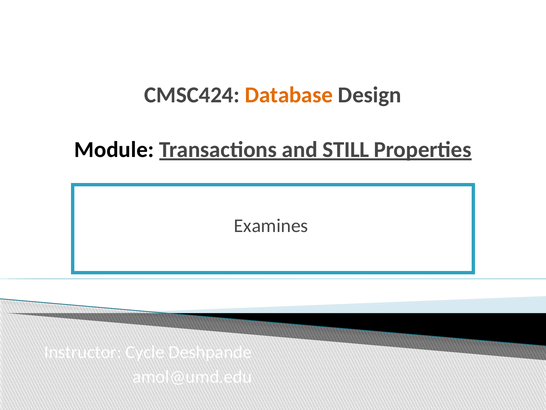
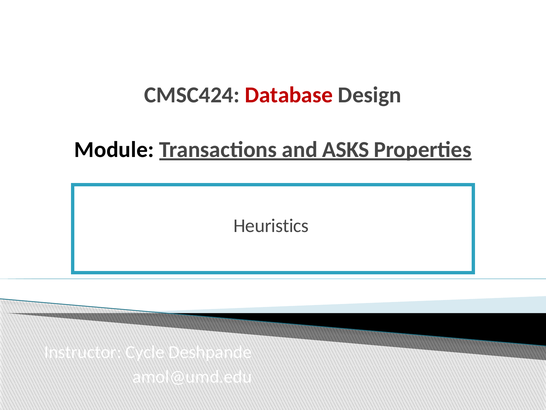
Database colour: orange -> red (289, 95)
STILL: STILL -> ASKS (346, 149)
Examines: Examines -> Heuristics (271, 225)
